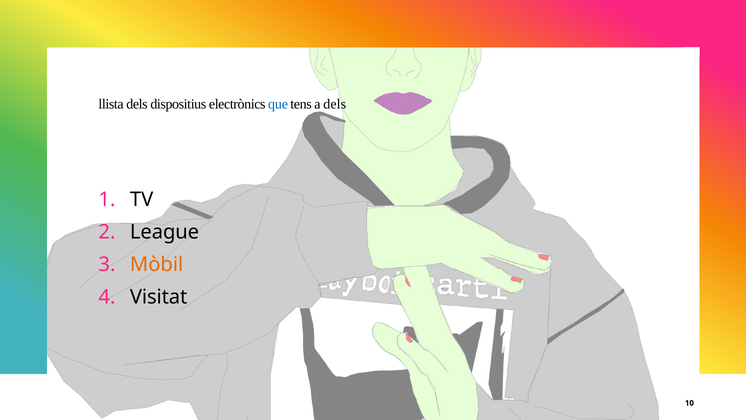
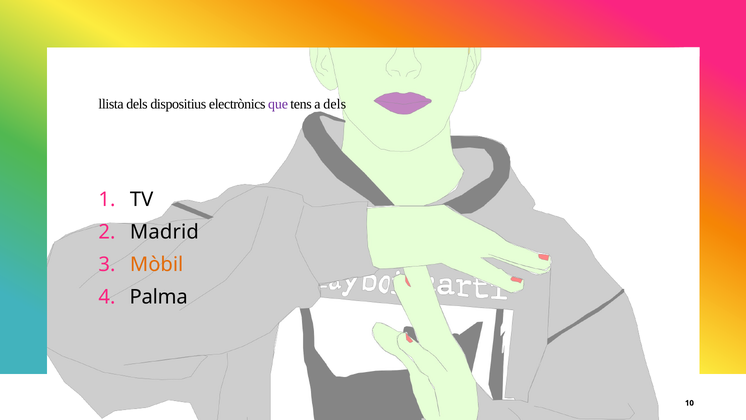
que colour: blue -> purple (278, 104)
League: League -> Madrid (164, 232)
Visitat: Visitat -> Palma (159, 297)
